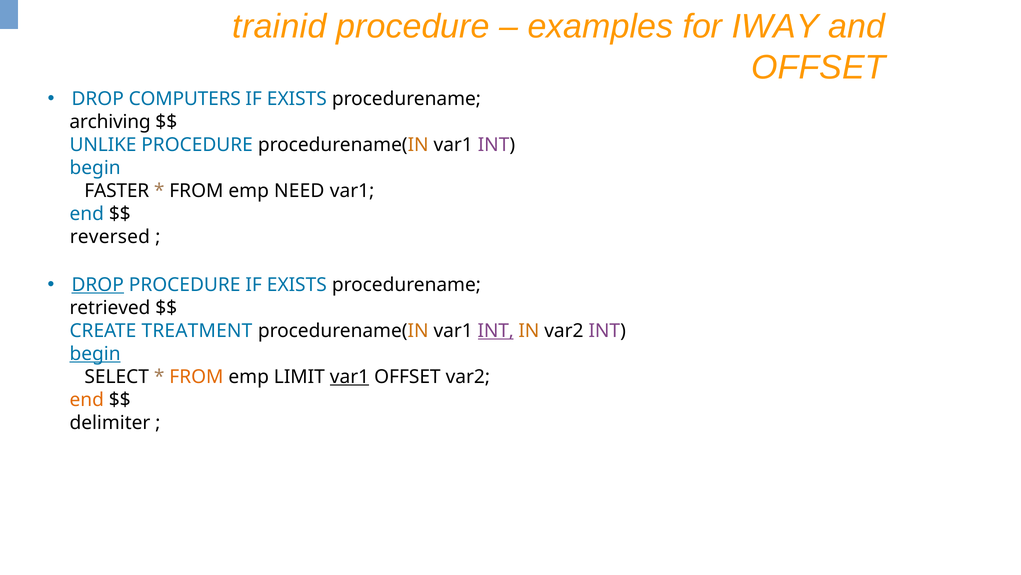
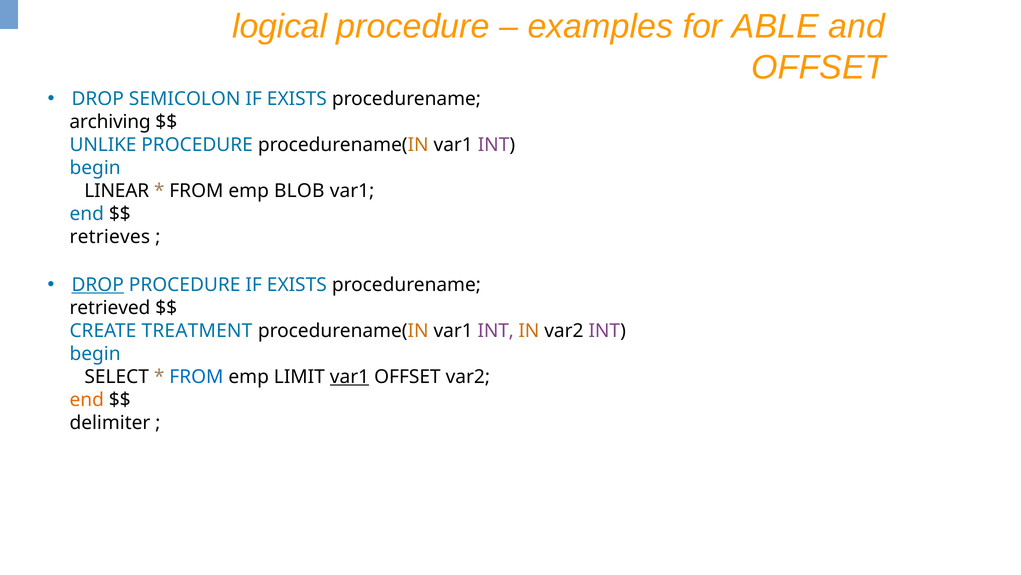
trainid: trainid -> logical (280, 27)
IWAY: IWAY -> ABLE (775, 27)
COMPUTERS: COMPUTERS -> SEMICOLON (185, 99)
FASTER: FASTER -> LINEAR (117, 191)
NEED: NEED -> BLOB (299, 191)
reversed: reversed -> retrieves (110, 237)
INT underline: present -> none (496, 330)
begin underline: present -> none (95, 353)
FROM colour: orange -> blue (196, 376)
